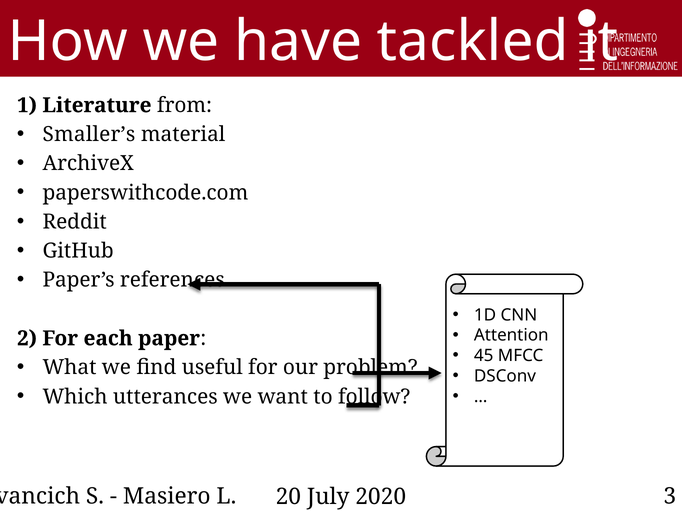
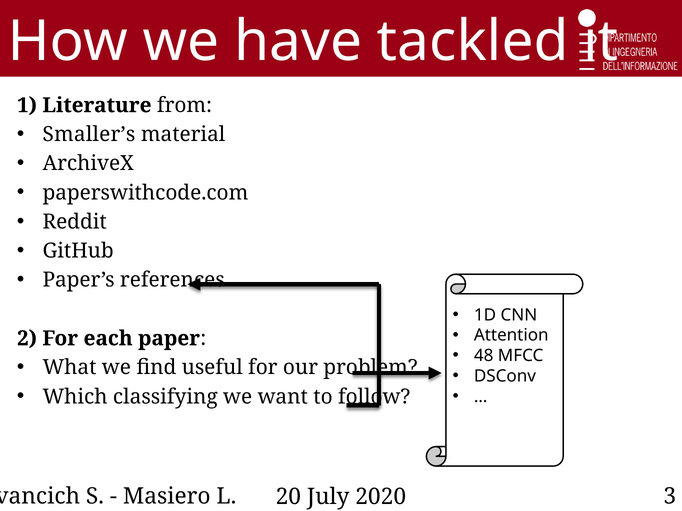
45: 45 -> 48 (484, 356)
utterances: utterances -> classifying (165, 397)
